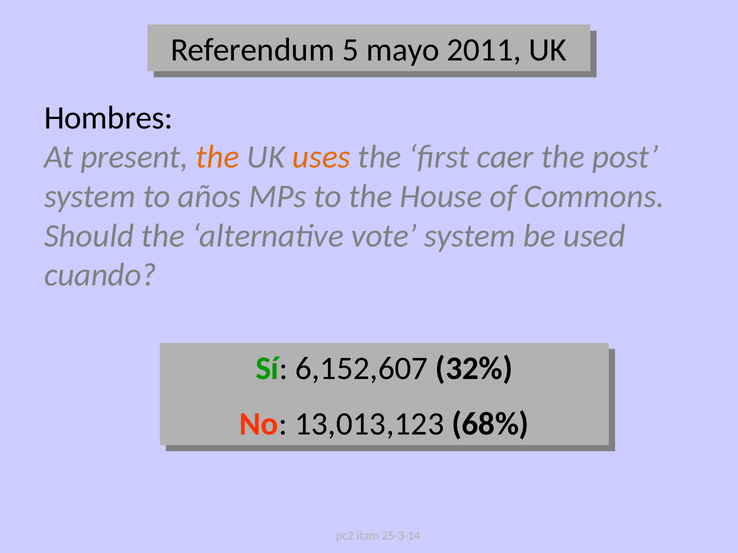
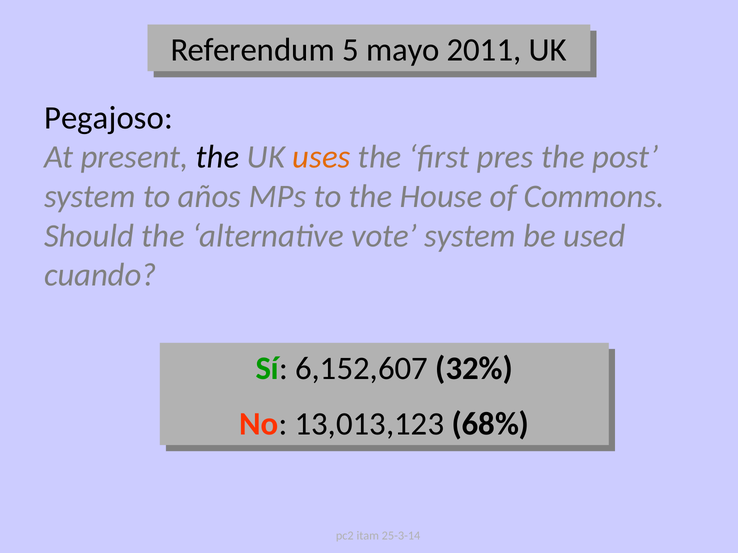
Hombres: Hombres -> Pegajoso (109, 118)
the colour: orange -> black (218, 157)
caer: caer -> pres (505, 157)
